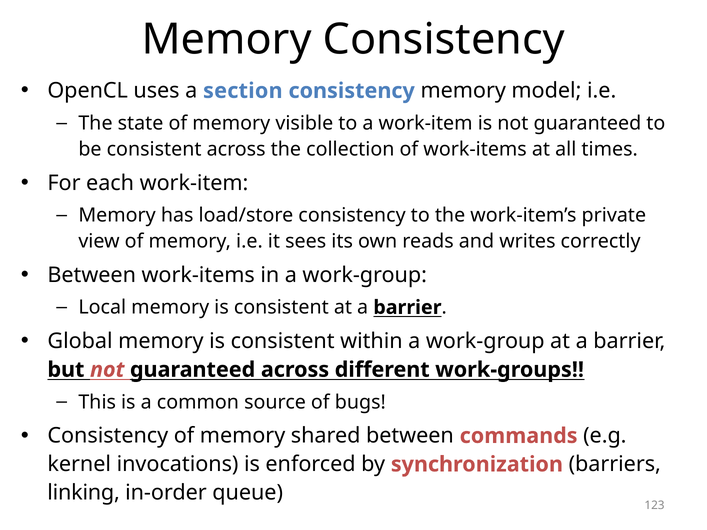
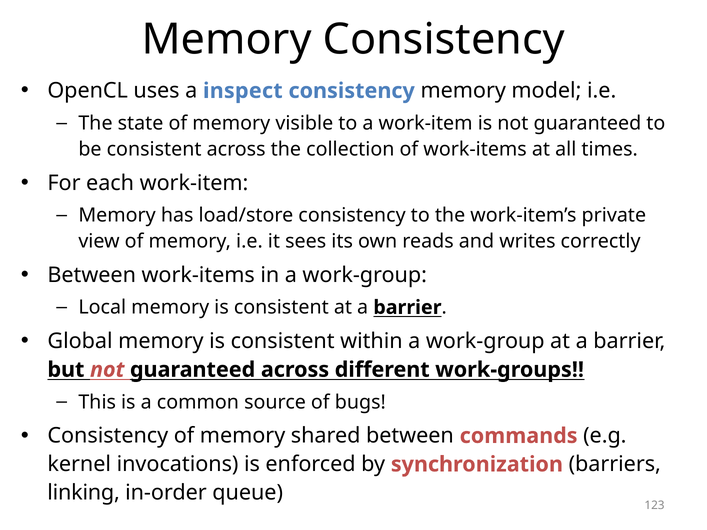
section: section -> inspect (243, 91)
